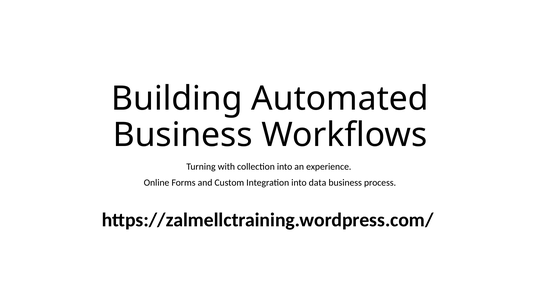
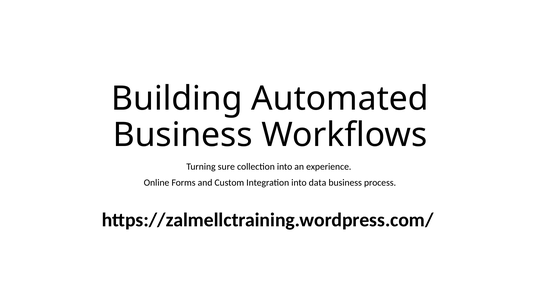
with: with -> sure (226, 167)
